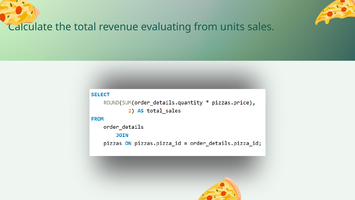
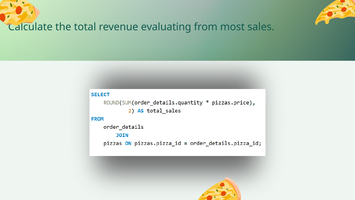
units: units -> most (232, 27)
